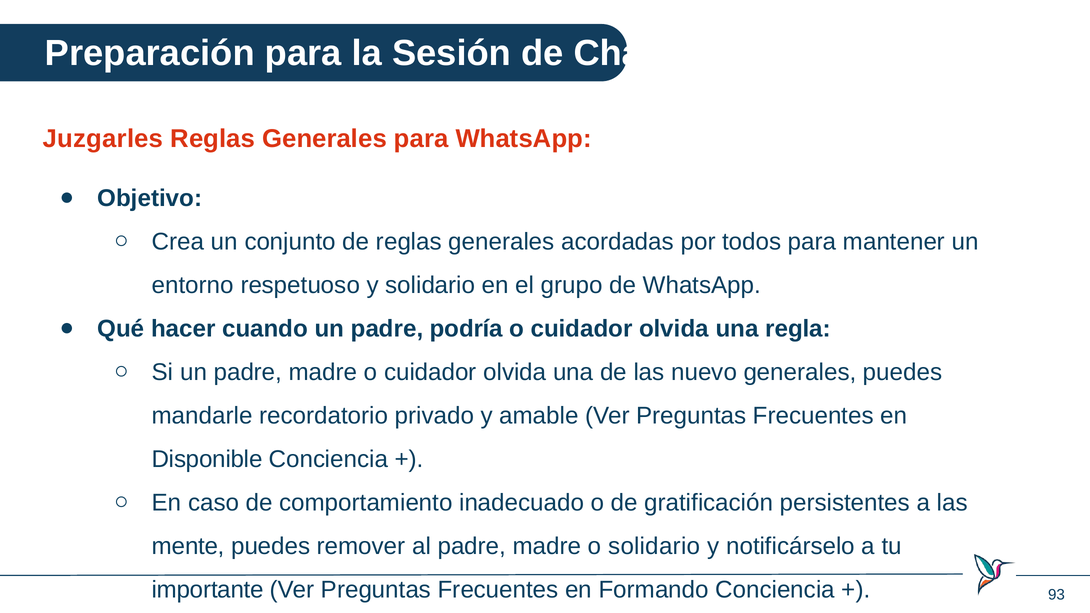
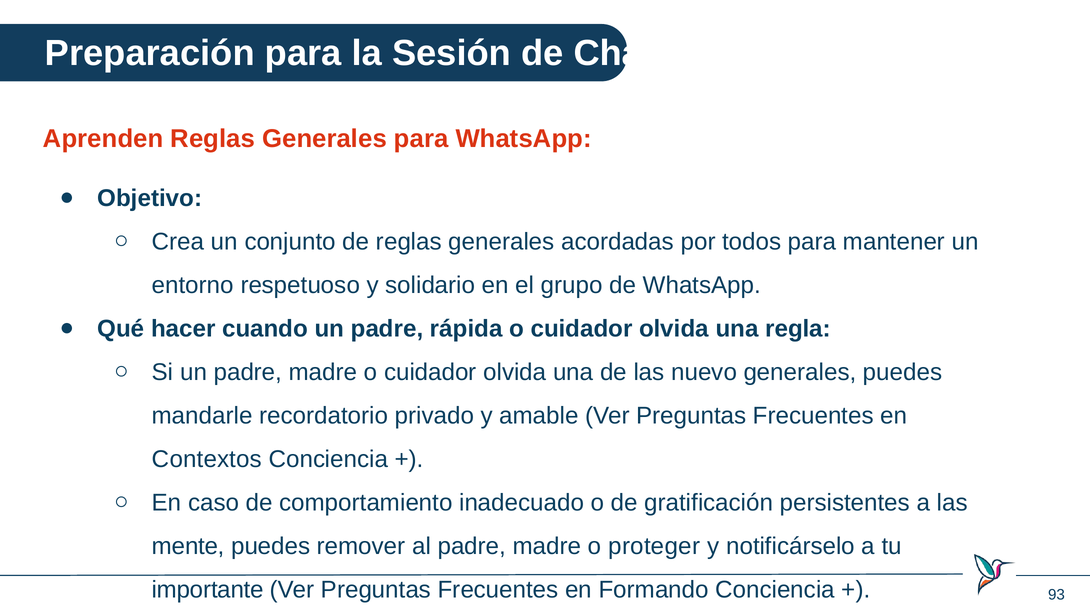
Juzgarles: Juzgarles -> Aprenden (103, 139)
podría: podría -> rápida (466, 329)
Disponible: Disponible -> Contextos (207, 459)
o solidario: solidario -> proteger (654, 547)
